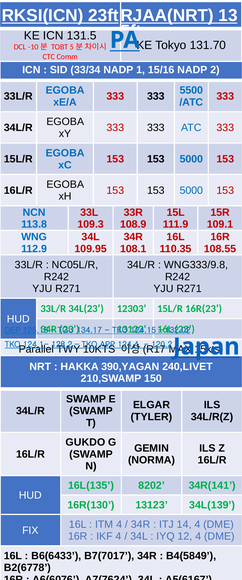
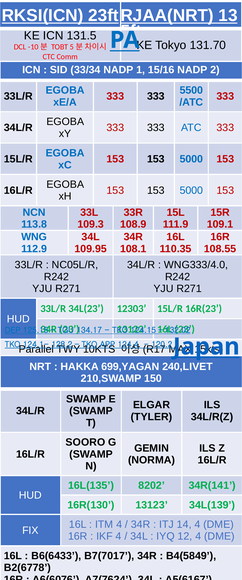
WNG333/9.8: WNG333/9.8 -> WNG333/4.0 (196, 264)
390,YAGAN: 390,YAGAN -> 699,YAGAN (130, 366)
GUKDO: GUKDO -> SOORO (85, 441)
